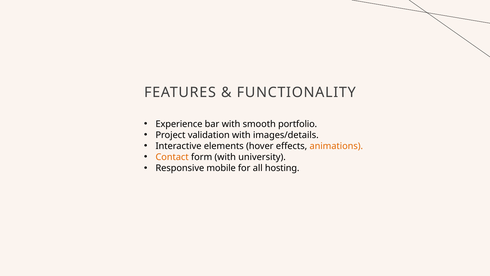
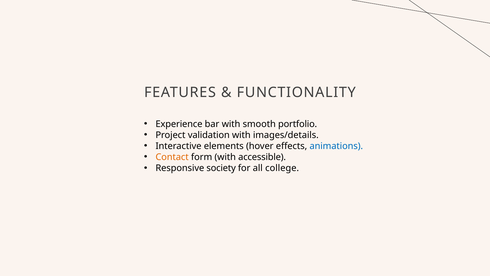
animations colour: orange -> blue (336, 146)
university: university -> accessible (262, 157)
mobile: mobile -> society (221, 168)
hosting: hosting -> college (282, 168)
